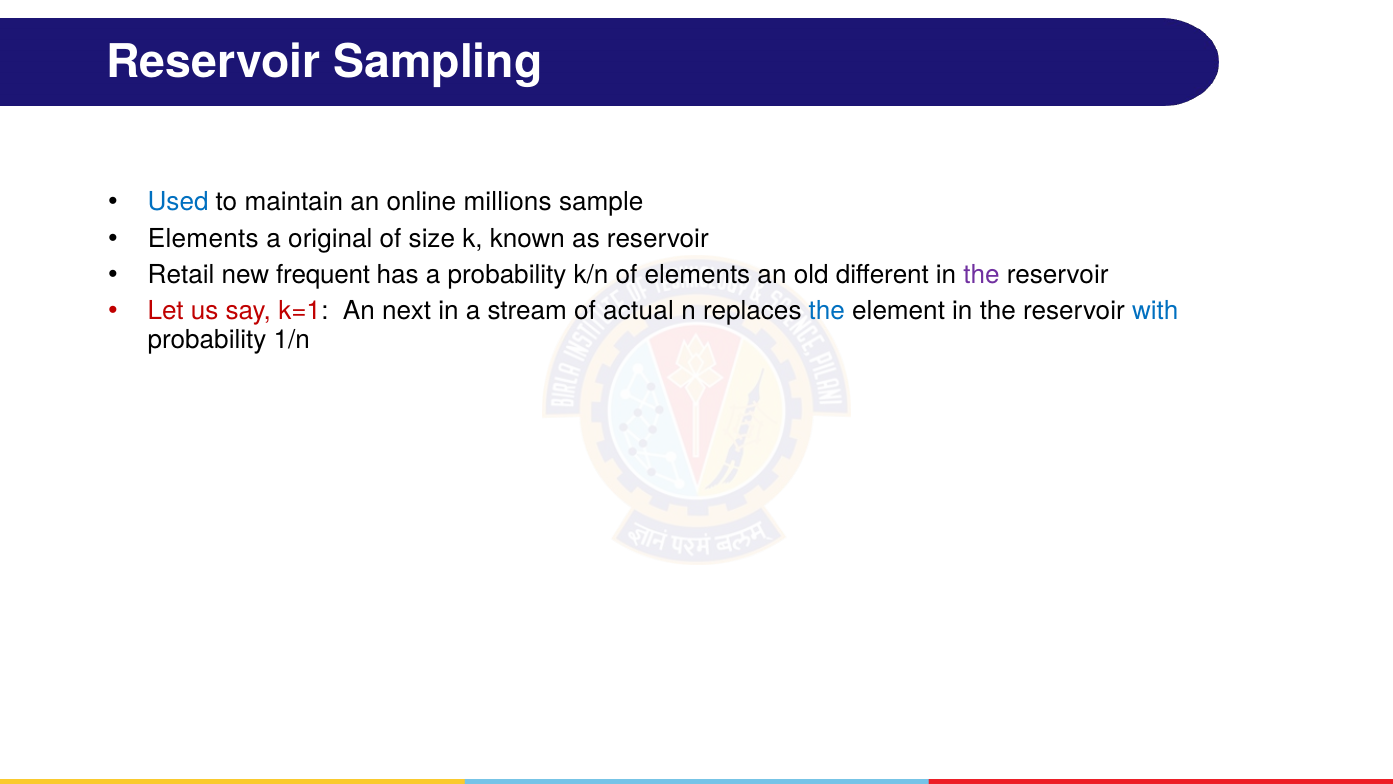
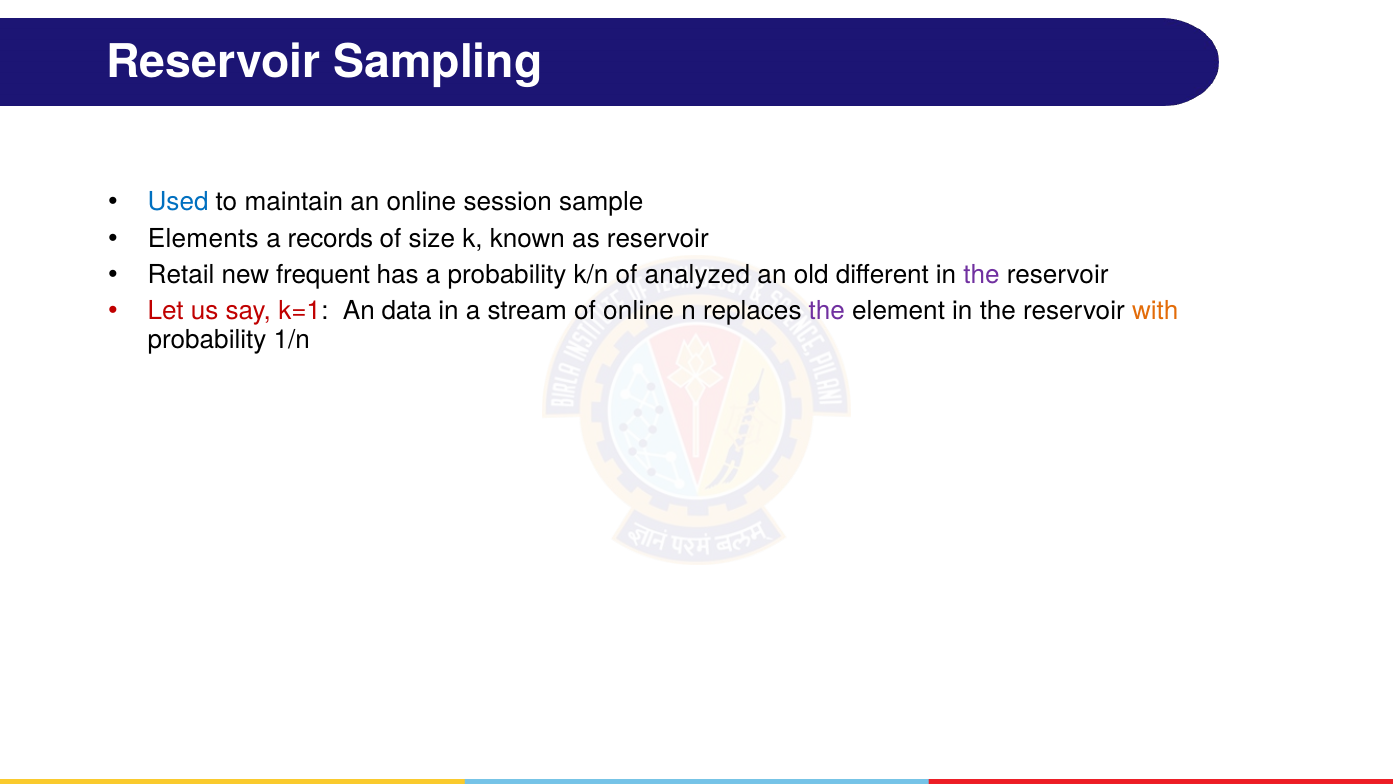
millions: millions -> session (508, 202)
original: original -> records (330, 238)
of elements: elements -> analyzed (697, 275)
next: next -> data (407, 311)
of actual: actual -> online (639, 311)
the colour: blue -> purple (827, 311)
with colour: blue -> orange (1155, 311)
